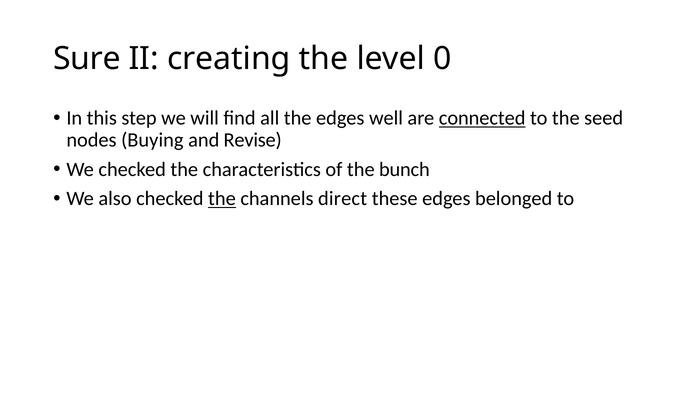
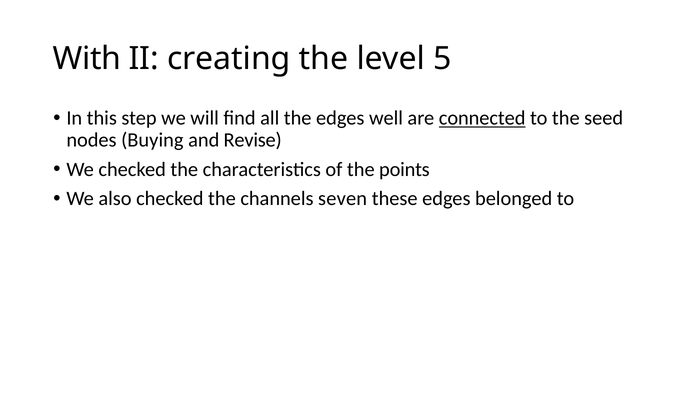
Sure: Sure -> With (87, 59)
0: 0 -> 5 (442, 59)
bunch: bunch -> points (404, 170)
the underline: present -> none (222, 199)
direct: direct -> seven (343, 199)
